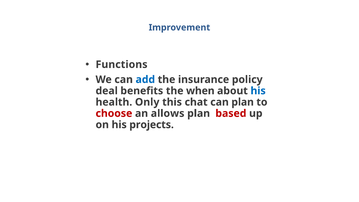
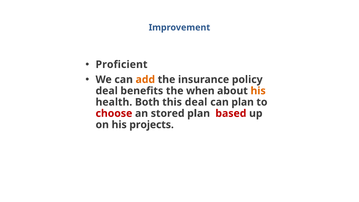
Functions: Functions -> Proficient (122, 64)
add colour: blue -> orange (145, 80)
his colour: blue -> orange (258, 91)
Only: Only -> Both (147, 102)
this chat: chat -> deal (196, 102)
allows: allows -> stored (168, 113)
